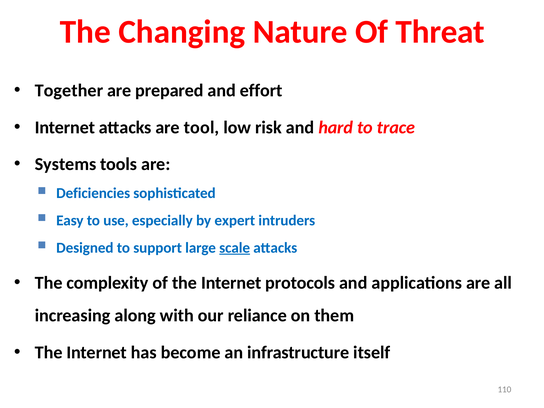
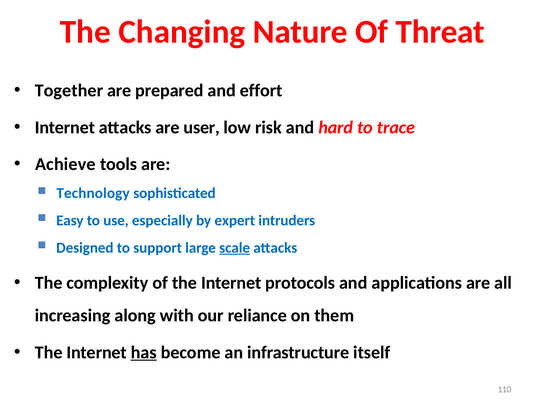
tool: tool -> user (202, 127)
Systems: Systems -> Achieve (65, 164)
Deficiencies: Deficiencies -> Technology (93, 193)
has underline: none -> present (144, 352)
